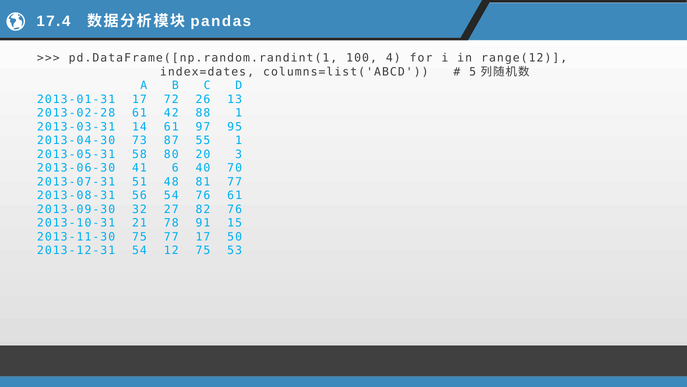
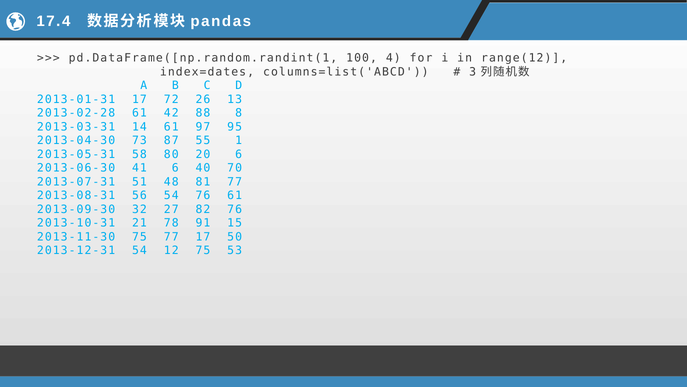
5: 5 -> 3 (473, 72)
88 1: 1 -> 8 (239, 113)
20 3: 3 -> 6 (239, 154)
